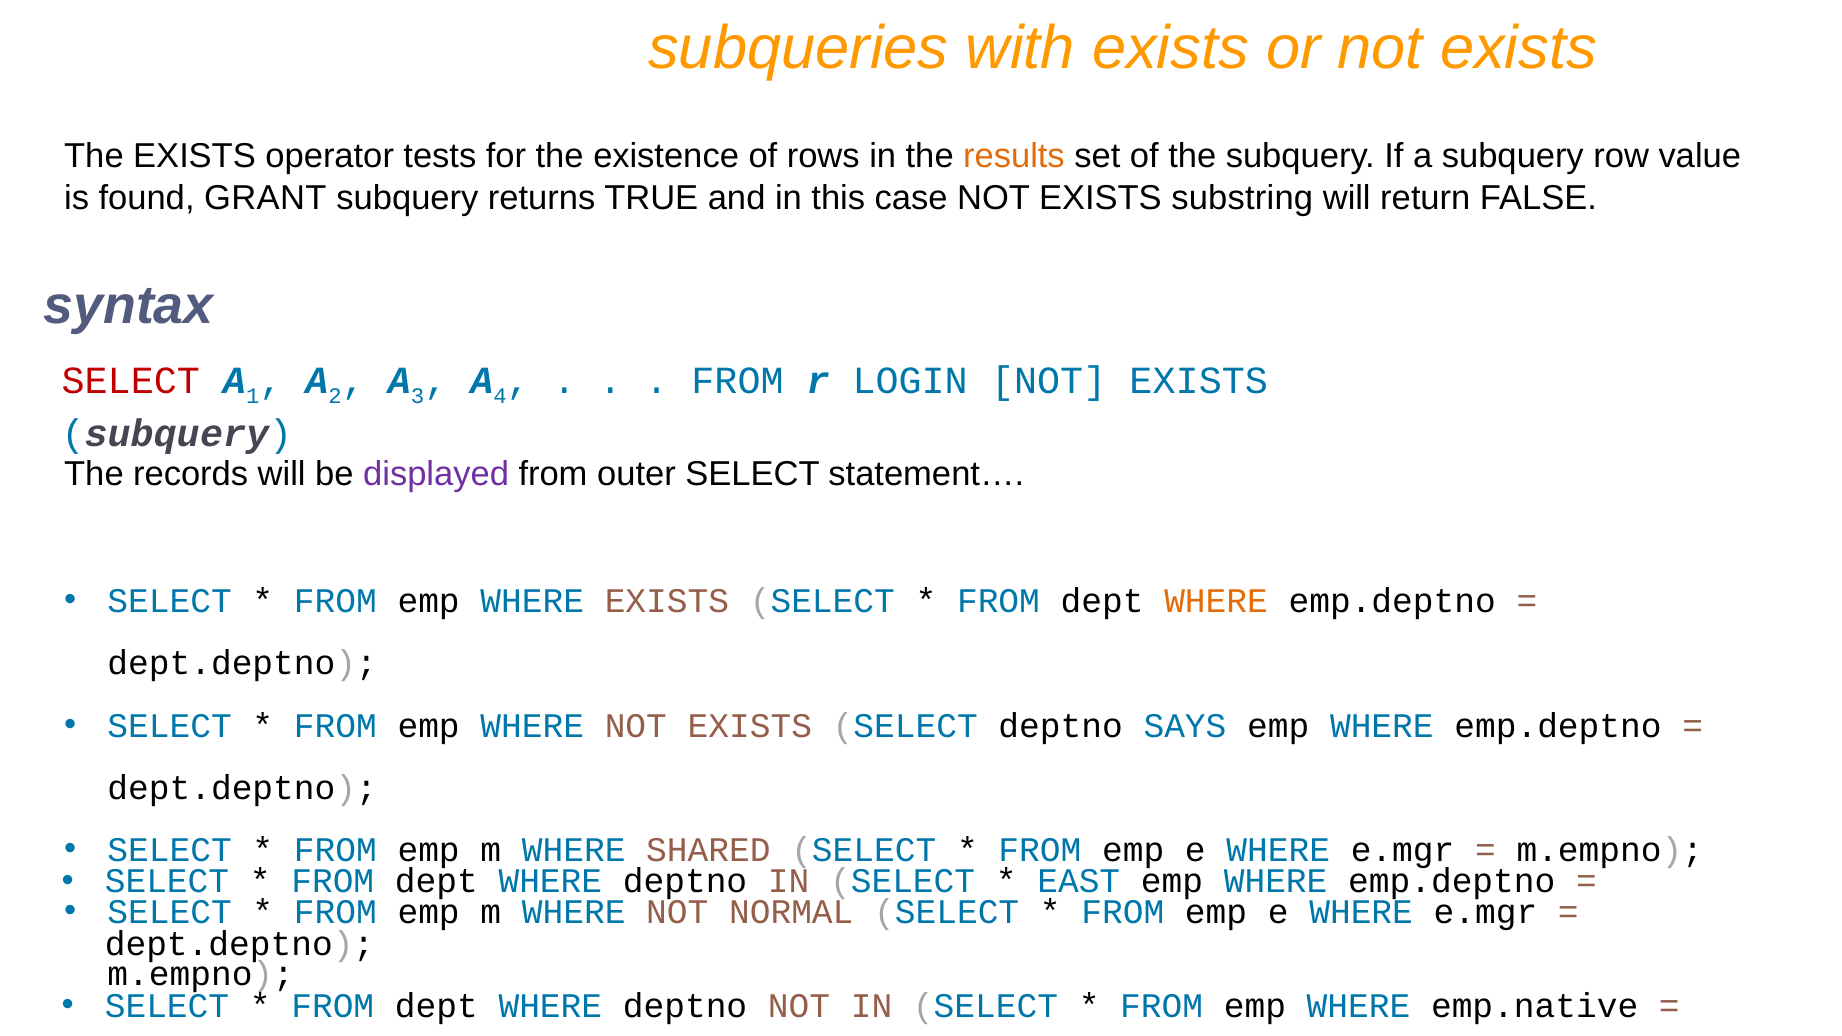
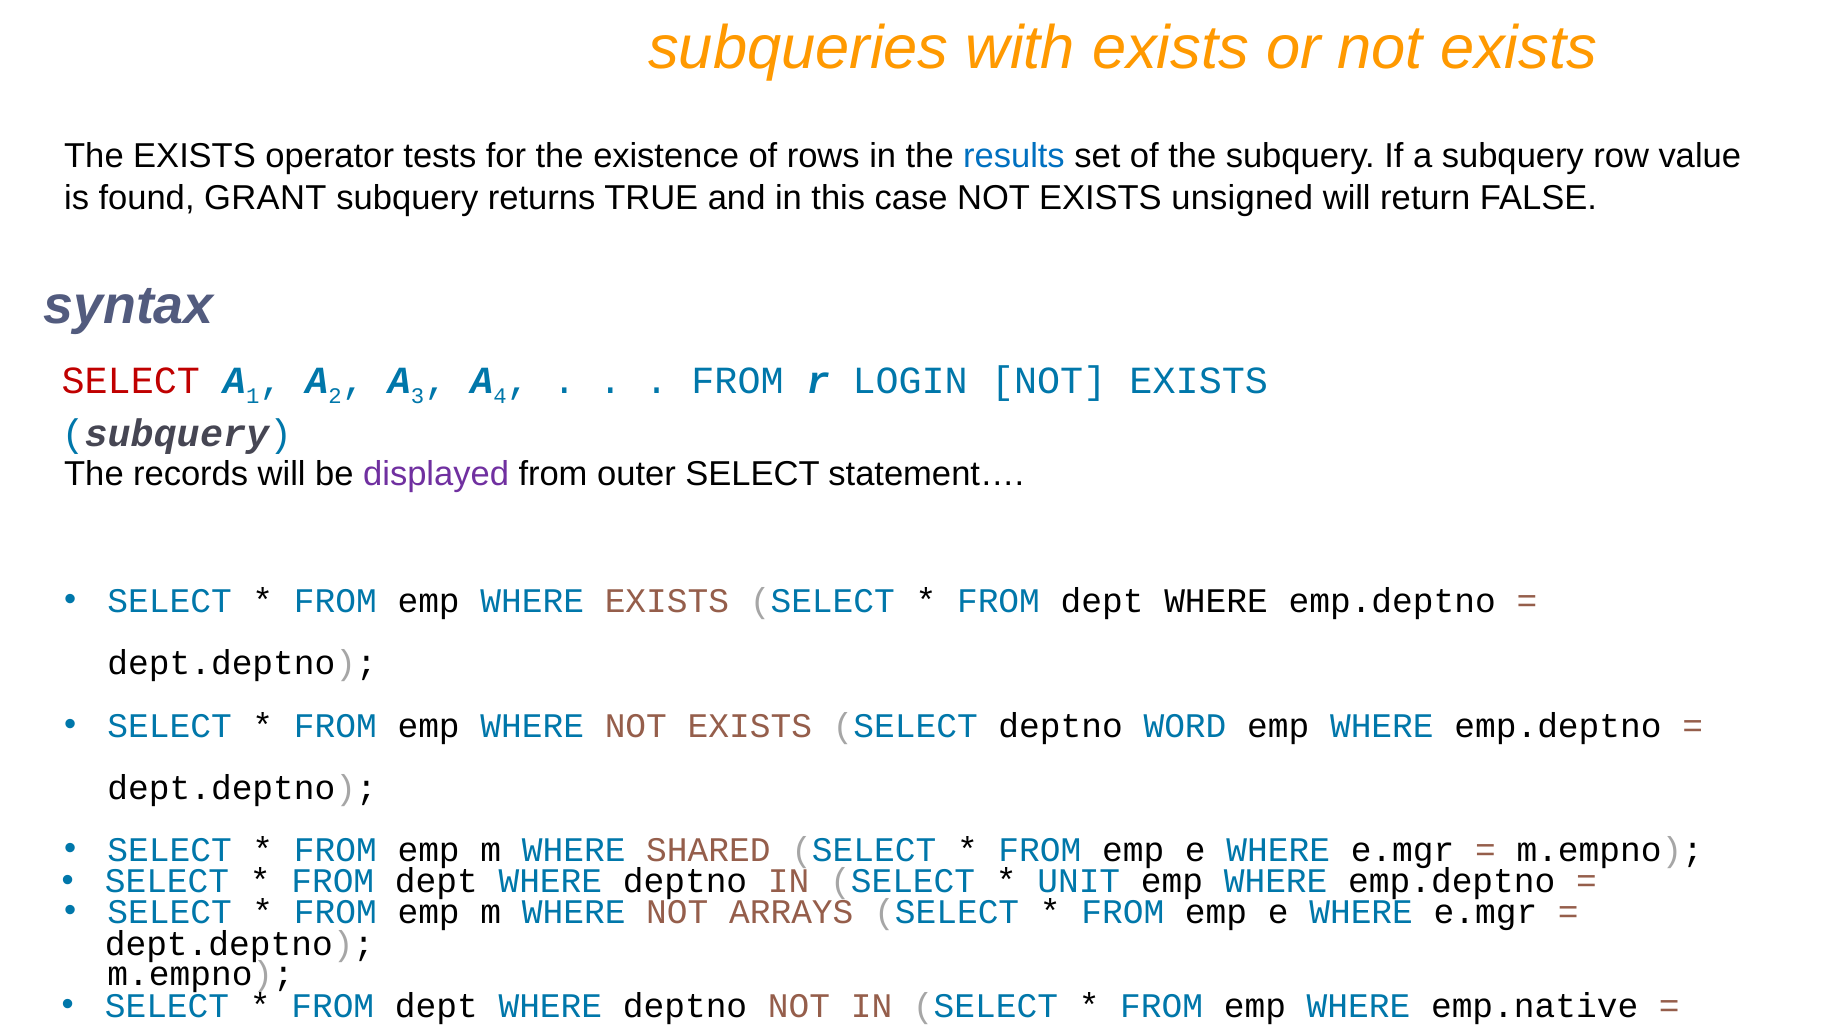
results colour: orange -> blue (1014, 157)
substring: substring -> unsigned (1242, 198)
WHERE colour: orange -> black (1216, 601)
SAYS: SAYS -> WORD (1185, 726)
EAST: EAST -> UNIT (1079, 882)
NORMAL: NORMAL -> ARRAYS (791, 912)
